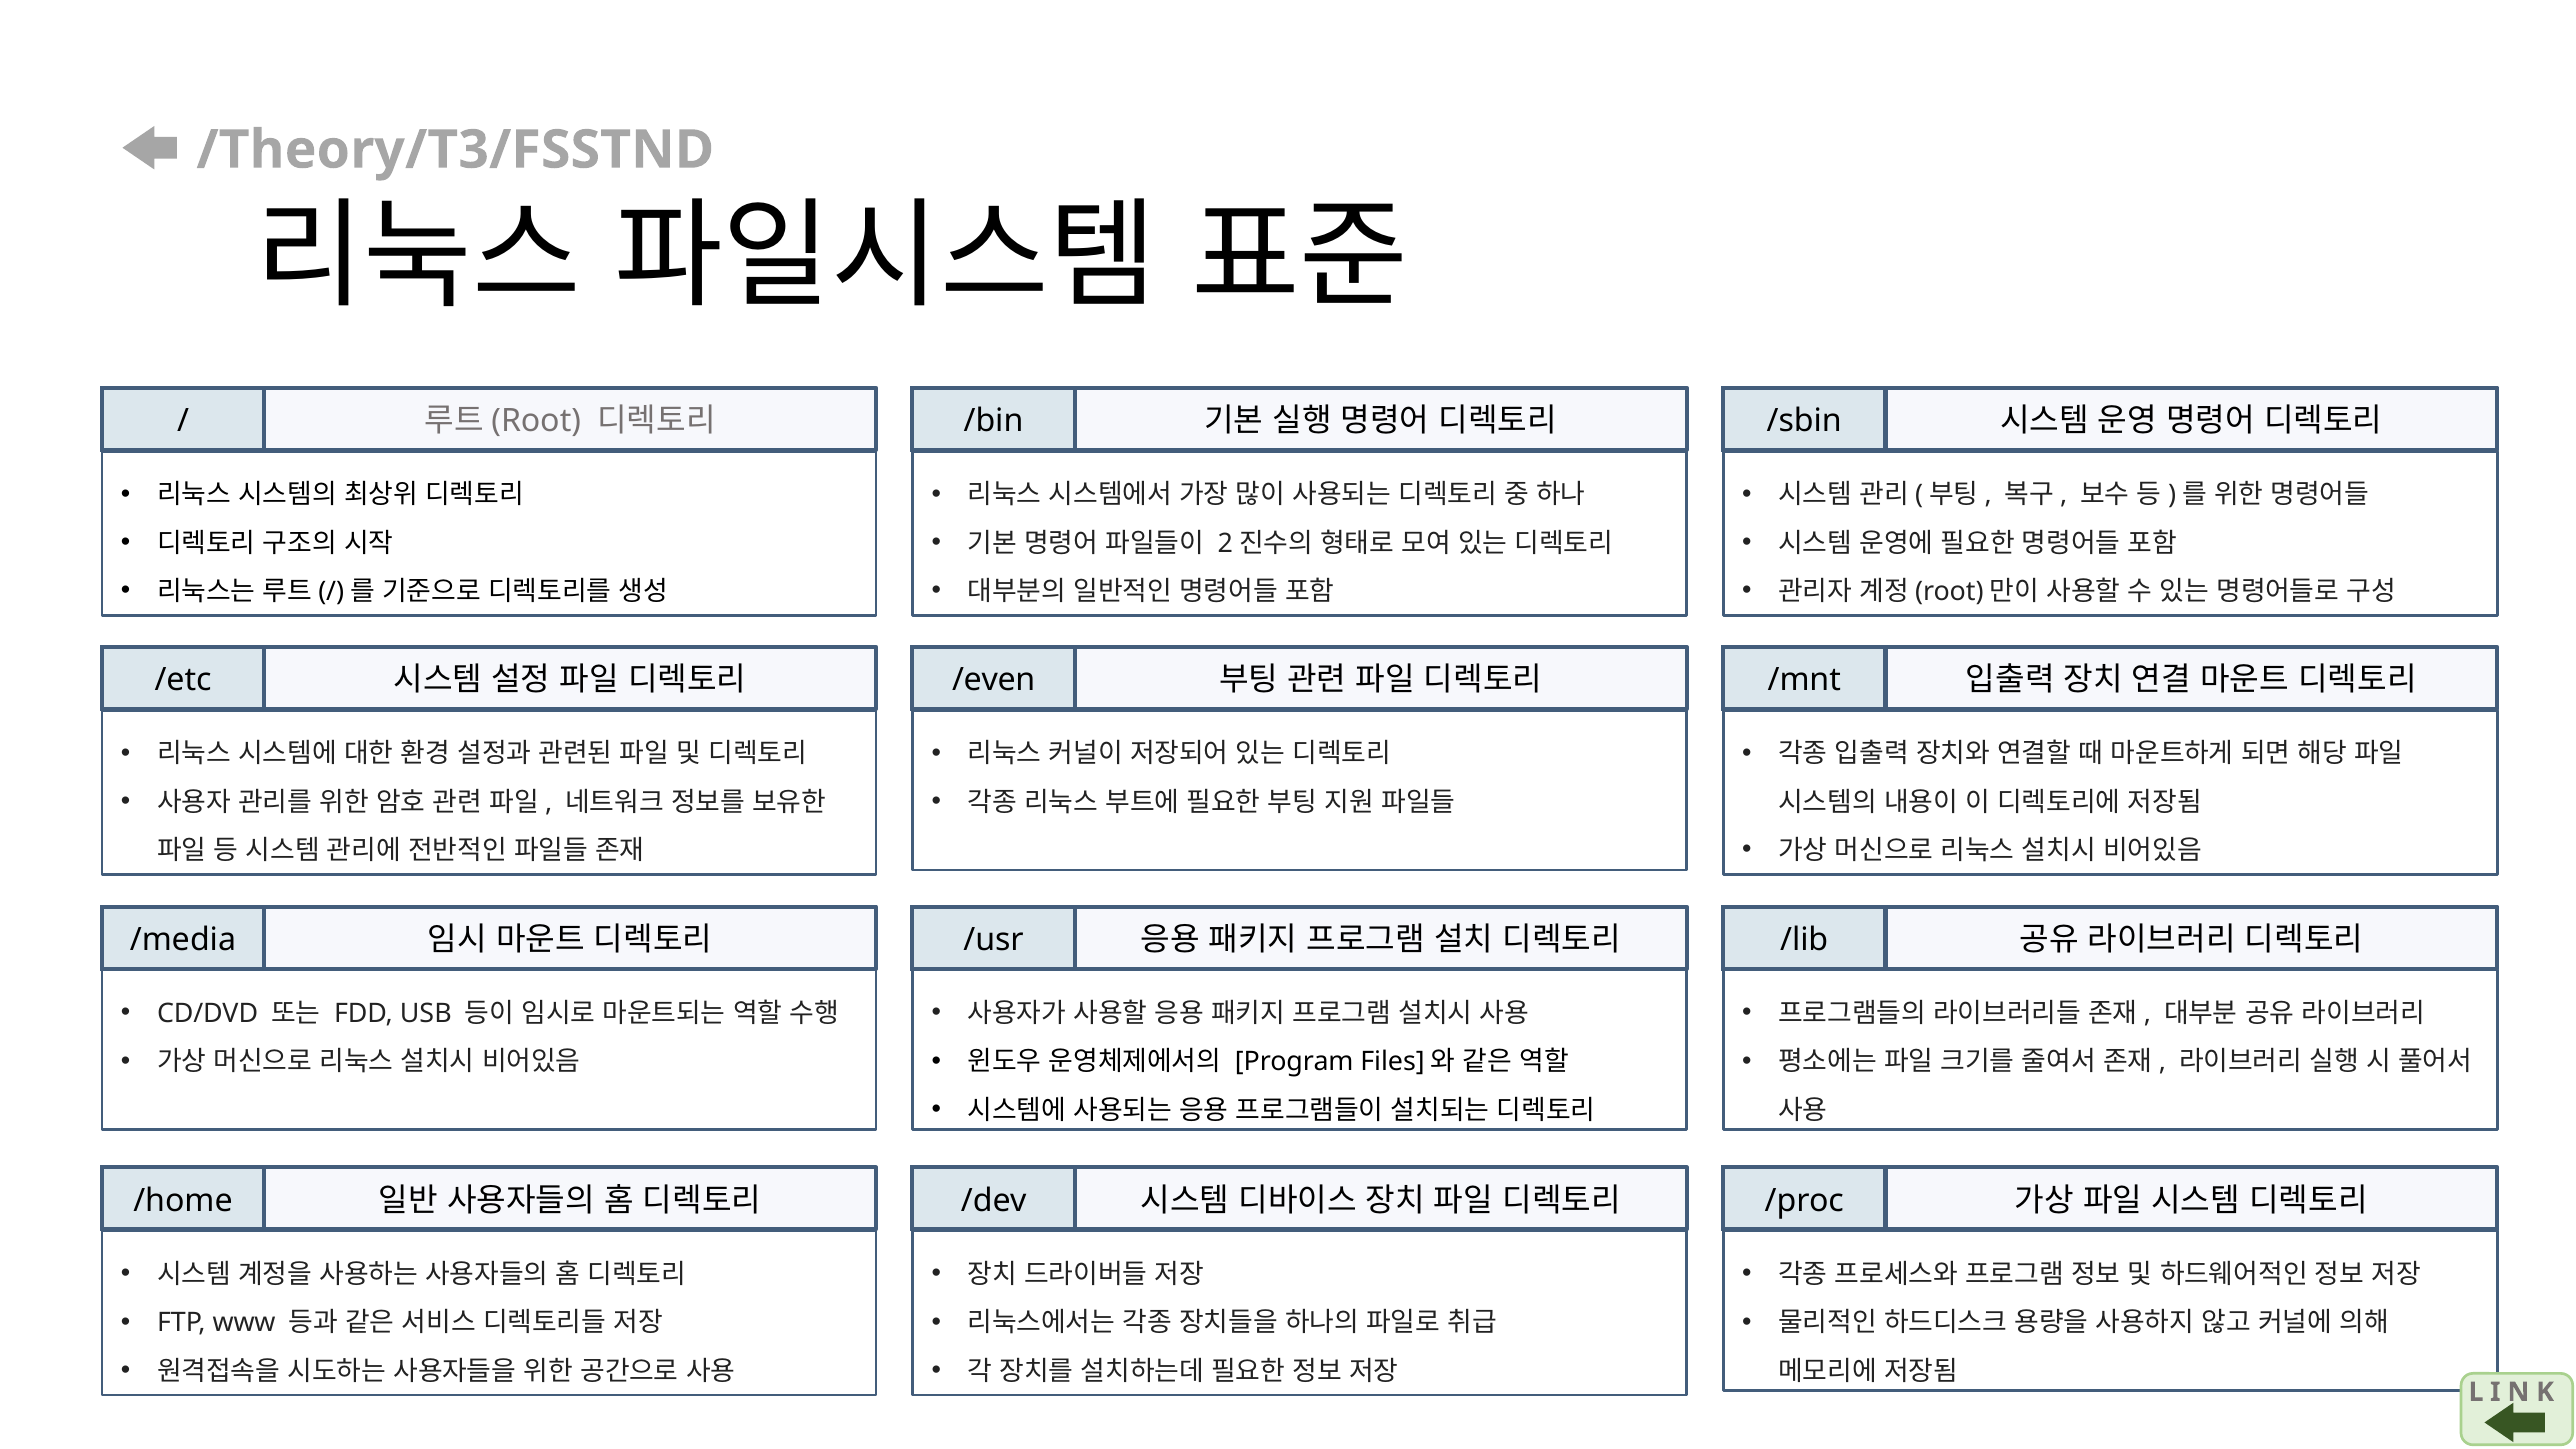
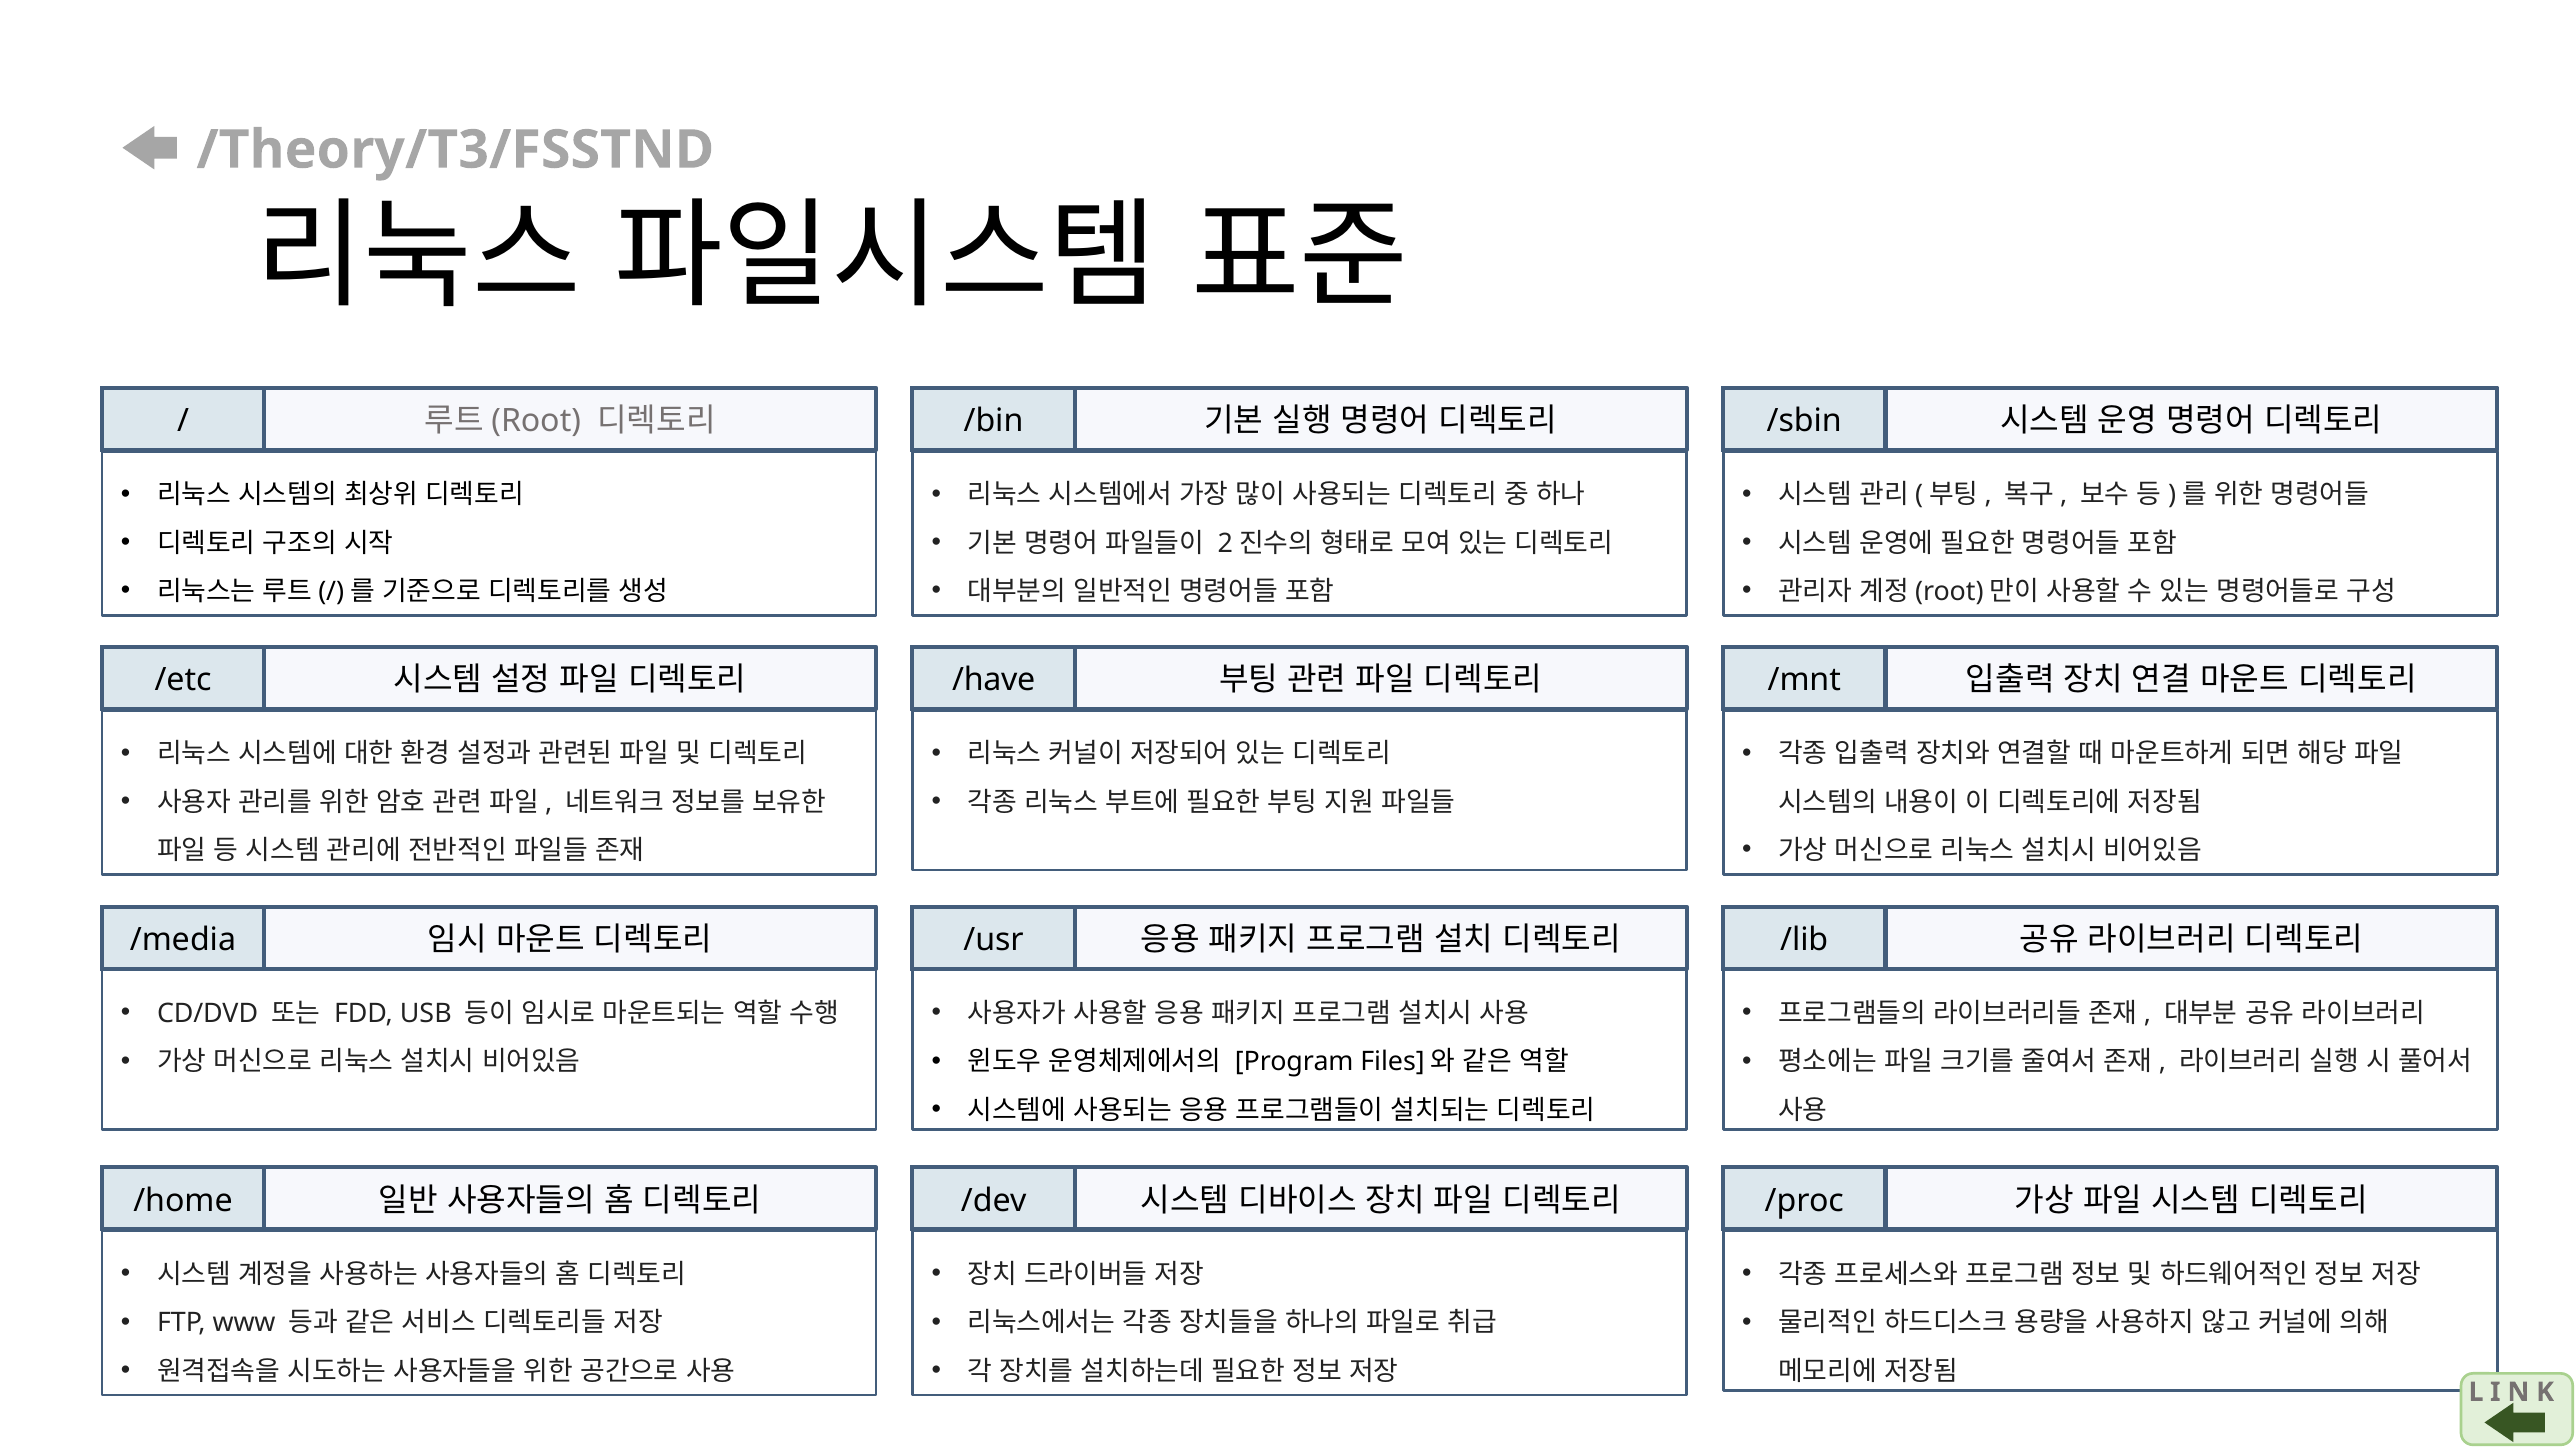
/even: /even -> /have (994, 680)
